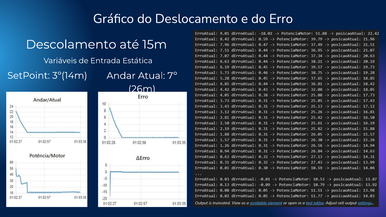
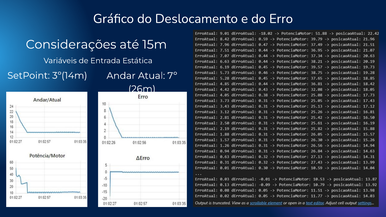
Descolamento: Descolamento -> Considerações (71, 45)
